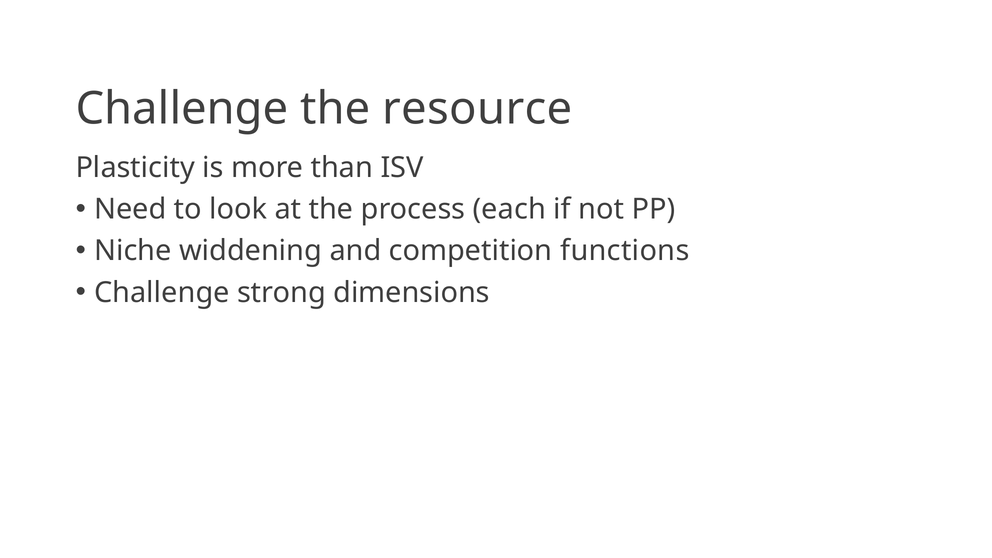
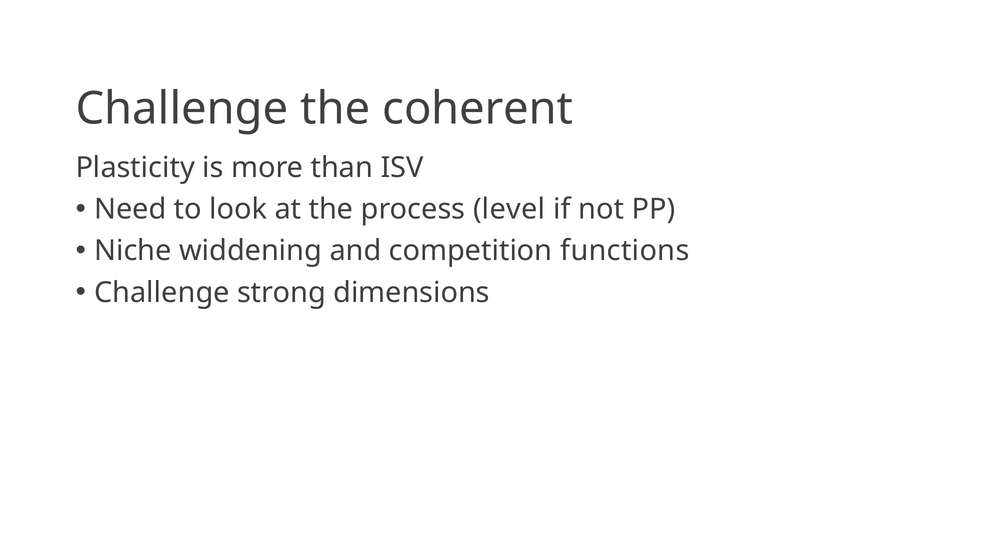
resource: resource -> coherent (478, 109)
each: each -> level (509, 209)
